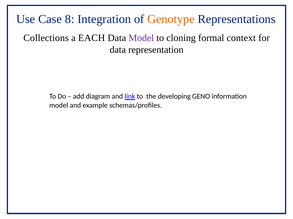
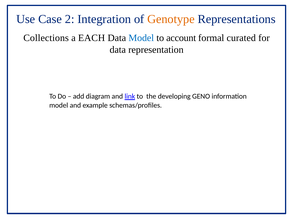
8: 8 -> 2 (70, 19)
Model colour: purple -> blue (141, 38)
cloning: cloning -> account (181, 38)
context: context -> curated (241, 38)
